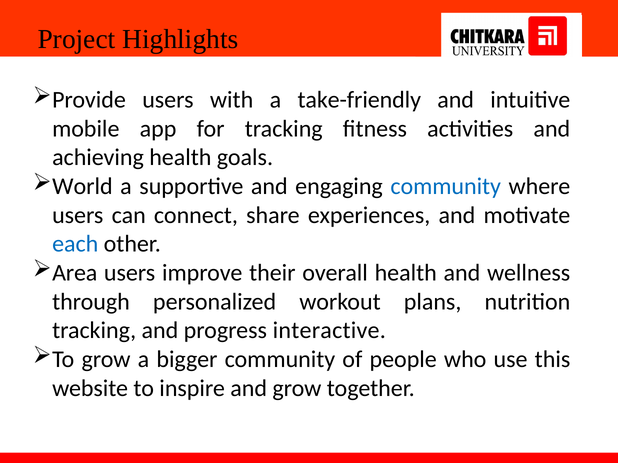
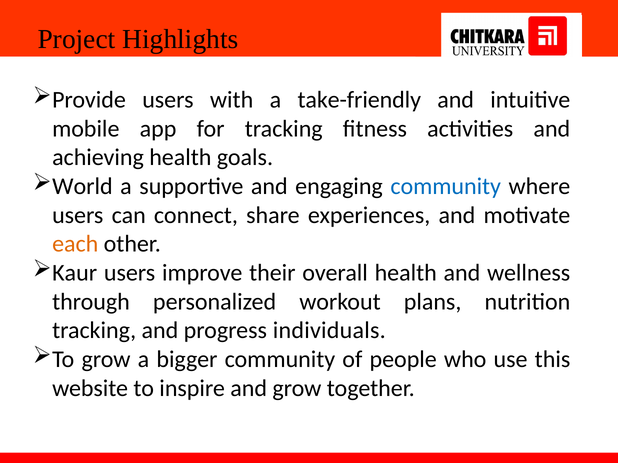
each colour: blue -> orange (75, 244)
Area: Area -> Kaur (75, 273)
interactive: interactive -> individuals (329, 331)
